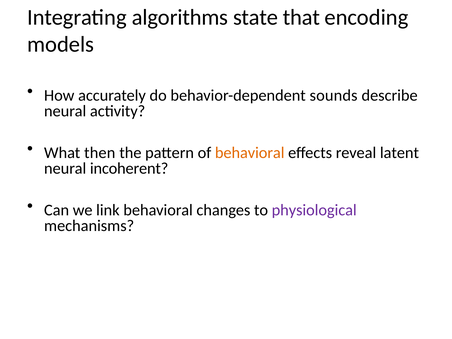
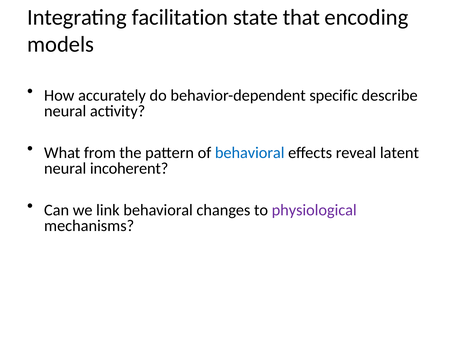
algorithms: algorithms -> facilitation (180, 17)
sounds: sounds -> specific (334, 95)
then: then -> from (100, 153)
behavioral colour: orange -> blue (250, 153)
